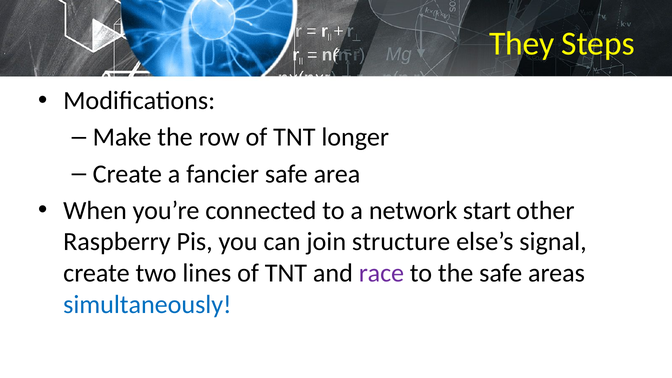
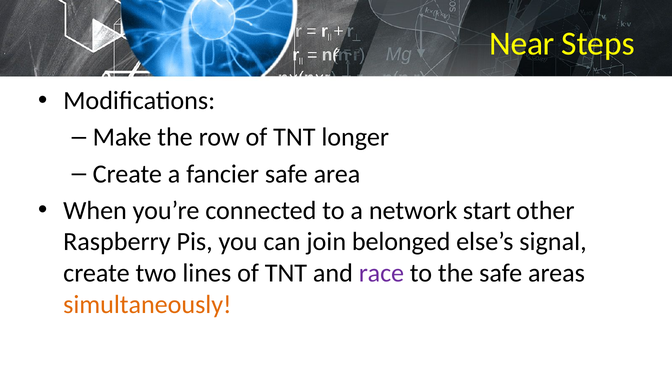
They: They -> Near (522, 44)
structure: structure -> belonged (401, 242)
simultaneously colour: blue -> orange (147, 305)
